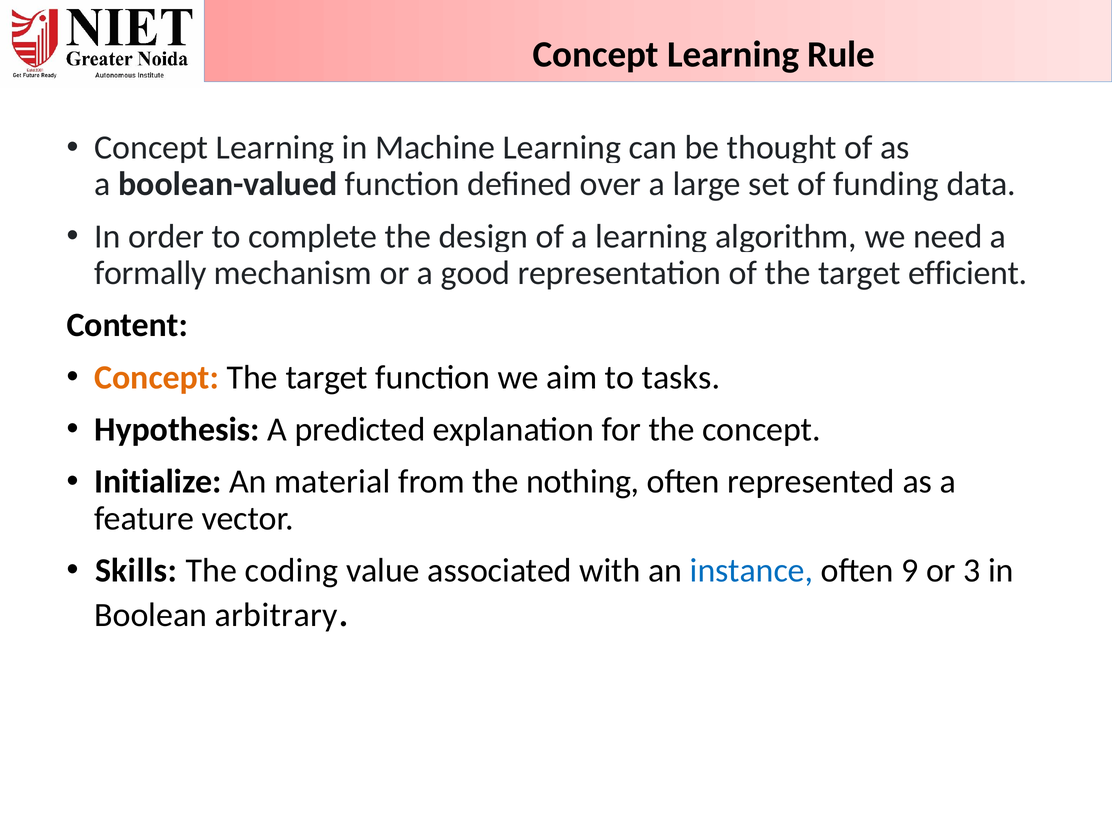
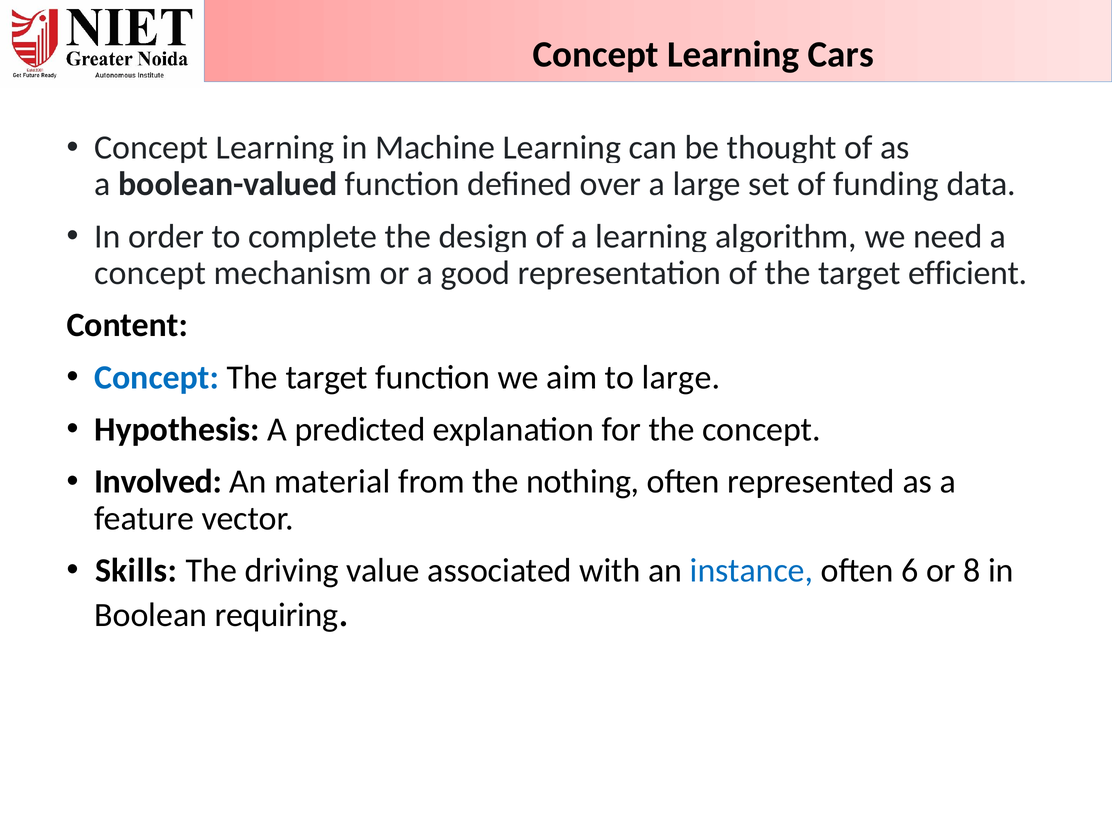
Rule: Rule -> Cars (841, 54)
formally: formally -> concept (150, 273)
Concept colour: orange -> blue (157, 377)
to tasks: tasks -> large (681, 377)
Initialize: Initialize -> Involved (158, 482)
coding: coding -> driving (292, 570)
9: 9 -> 6 (910, 570)
3: 3 -> 8 (972, 570)
arbitrary: arbitrary -> requiring (277, 615)
